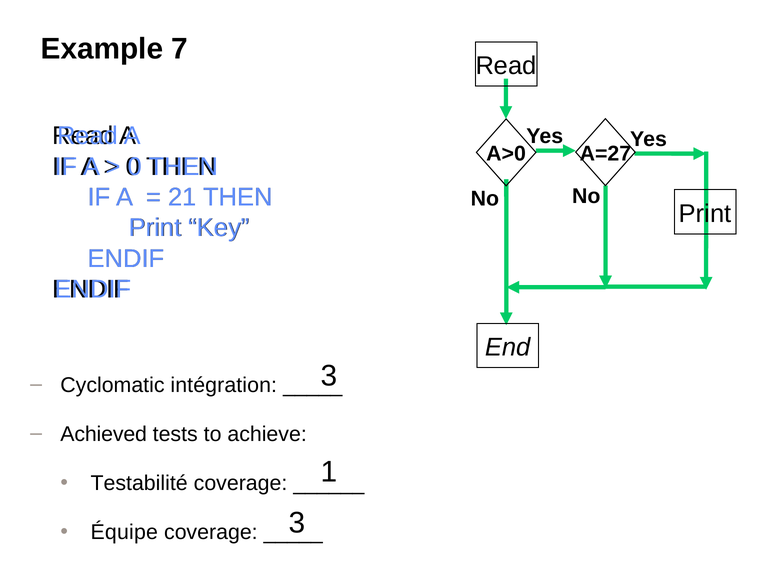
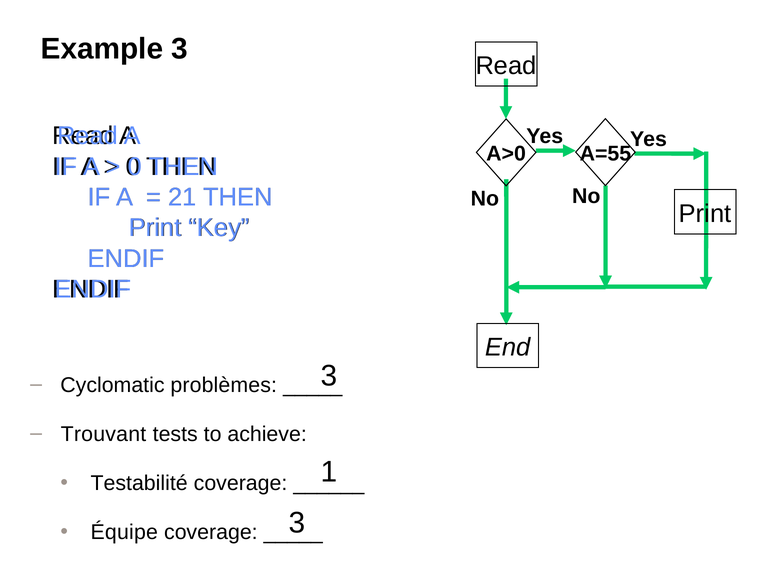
Example 7: 7 -> 3 (180, 49)
A=27: A=27 -> A=55 (605, 153)
intégration: intégration -> problèmes (224, 385)
Achieved: Achieved -> Trouvant (103, 434)
